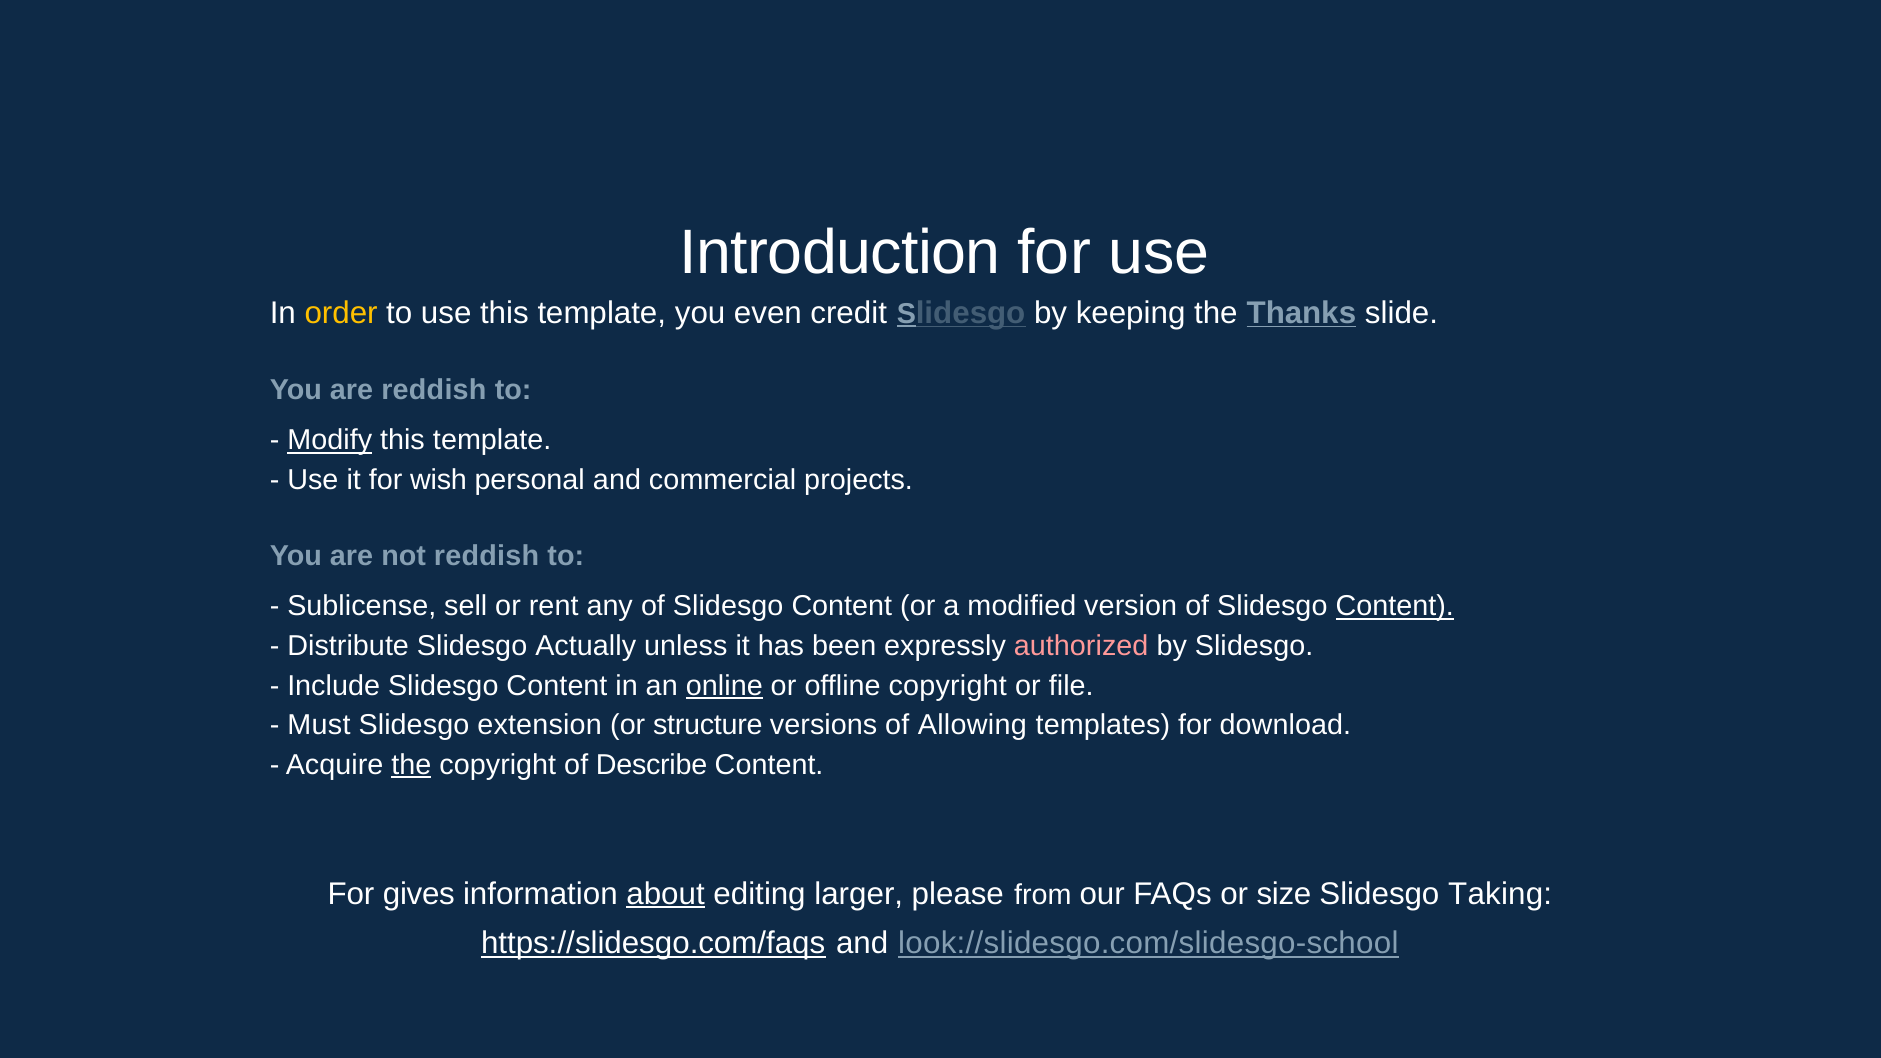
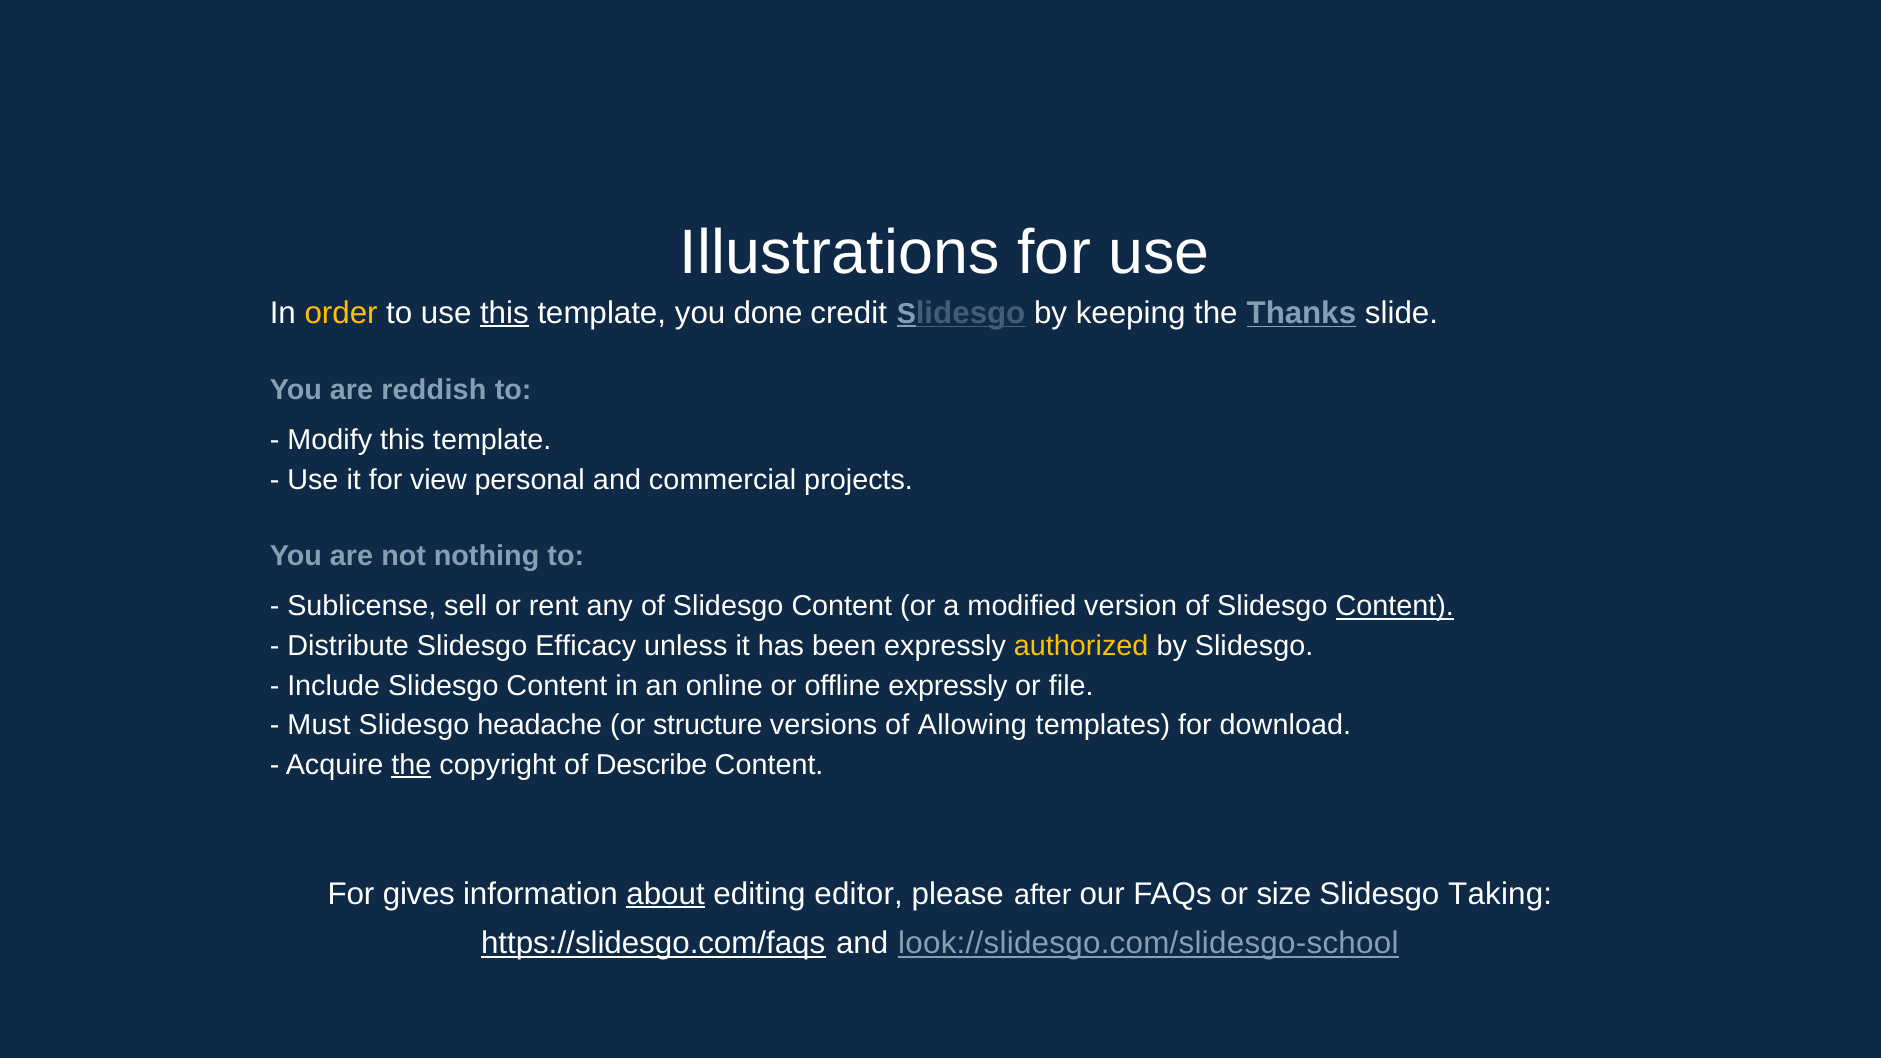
Introduction: Introduction -> Illustrations (840, 253)
this underline: none -> present (504, 313)
even: even -> done (768, 313)
Modify underline: present -> none (330, 440)
wish: wish -> view (439, 480)
not reddish: reddish -> nothing (487, 556)
Actually: Actually -> Efficacy (586, 646)
authorized colour: pink -> yellow (1081, 646)
online underline: present -> none (724, 686)
offline copyright: copyright -> expressly (948, 686)
extension: extension -> headache (540, 725)
larger: larger -> editor (859, 894)
from: from -> after (1043, 895)
